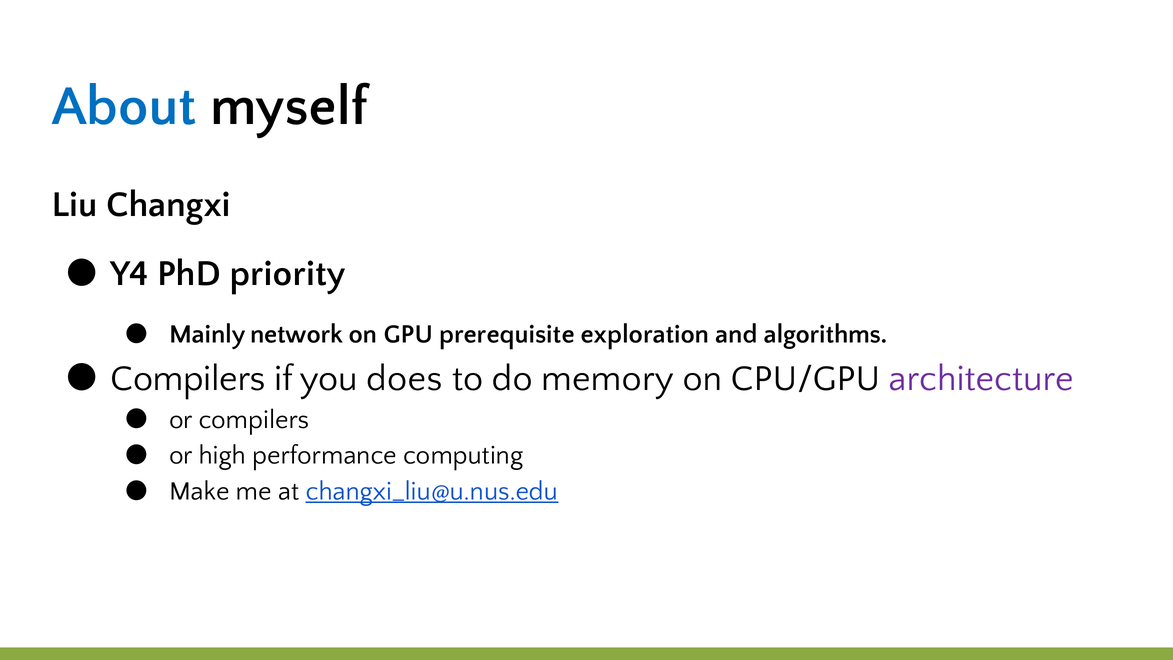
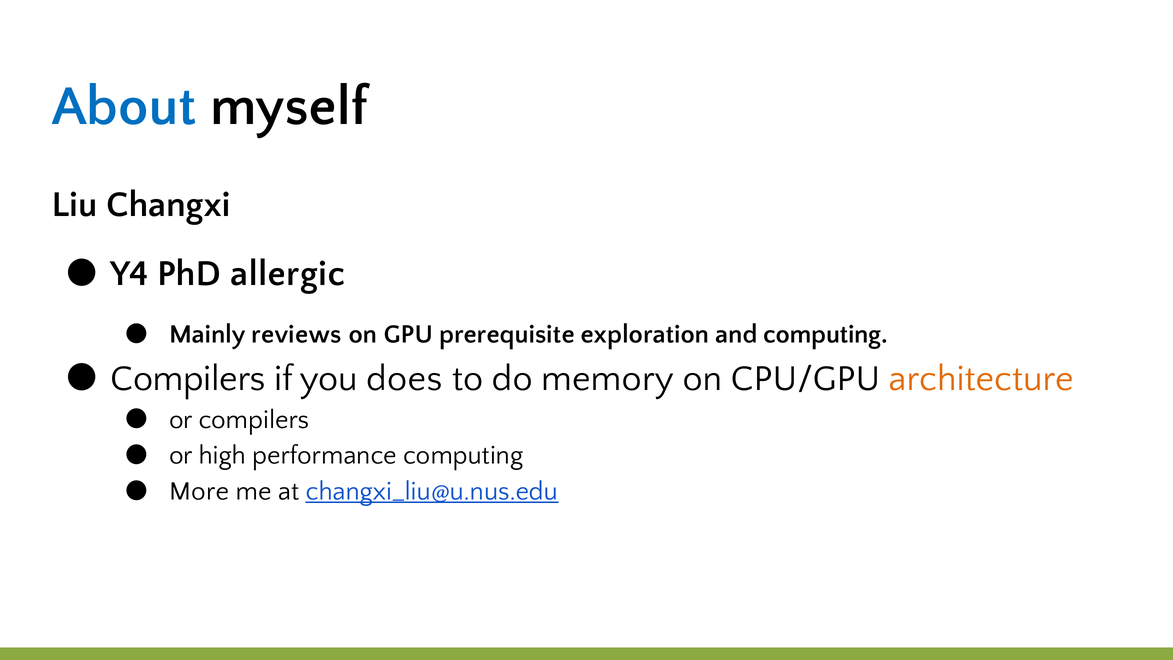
priority: priority -> allergic (288, 273)
network: network -> reviews (296, 334)
and algorithms: algorithms -> computing (826, 334)
architecture colour: purple -> orange (981, 378)
Make: Make -> More (199, 491)
